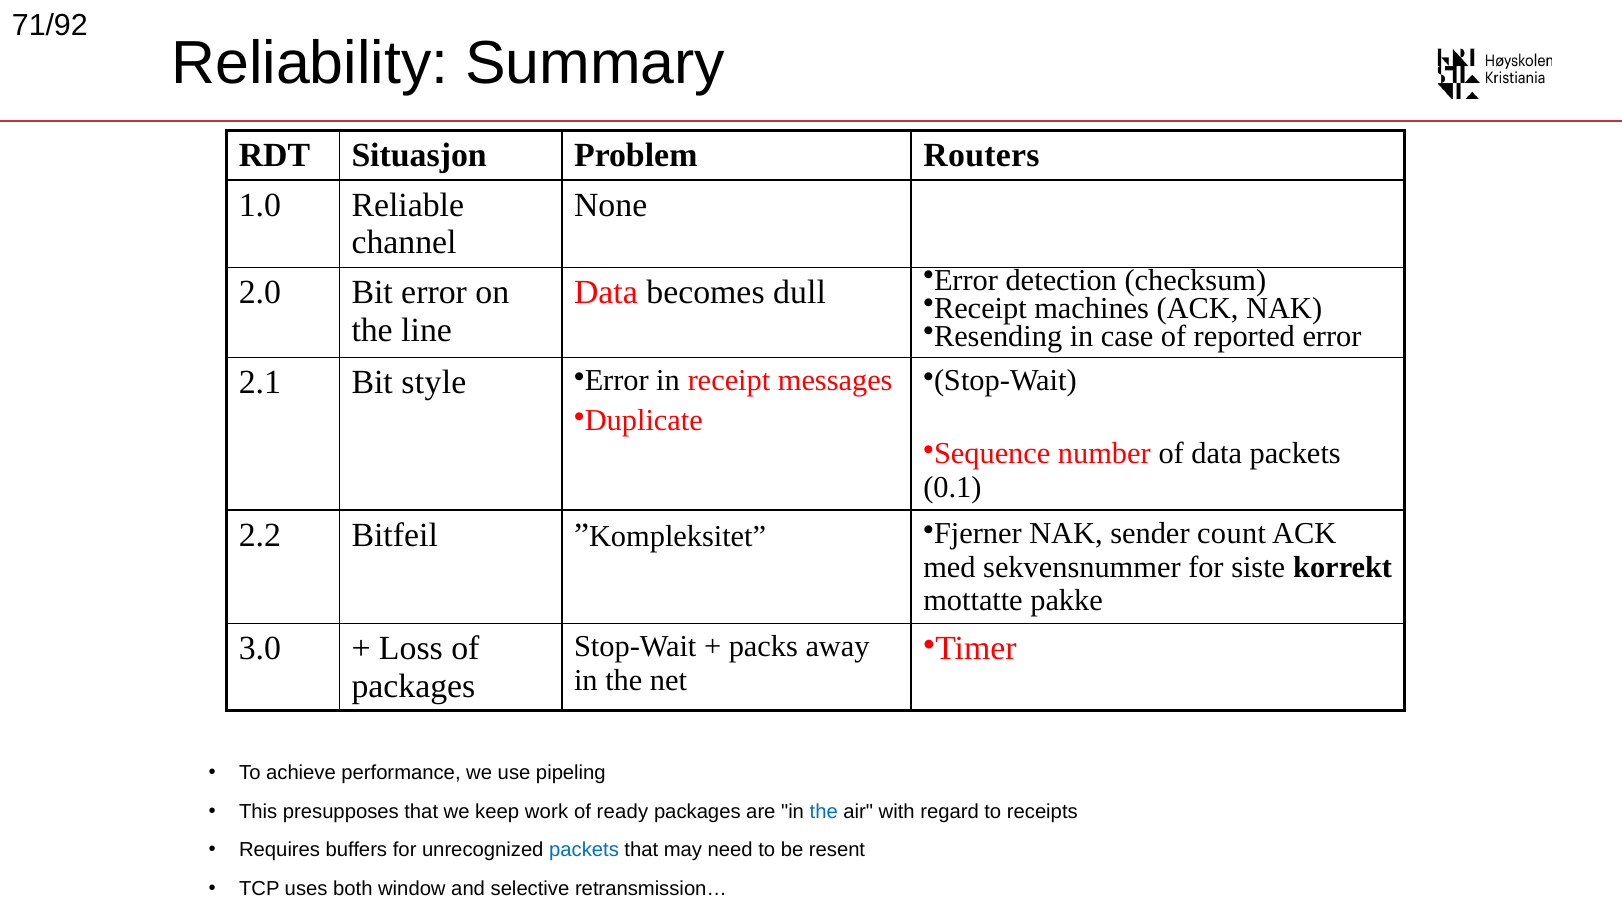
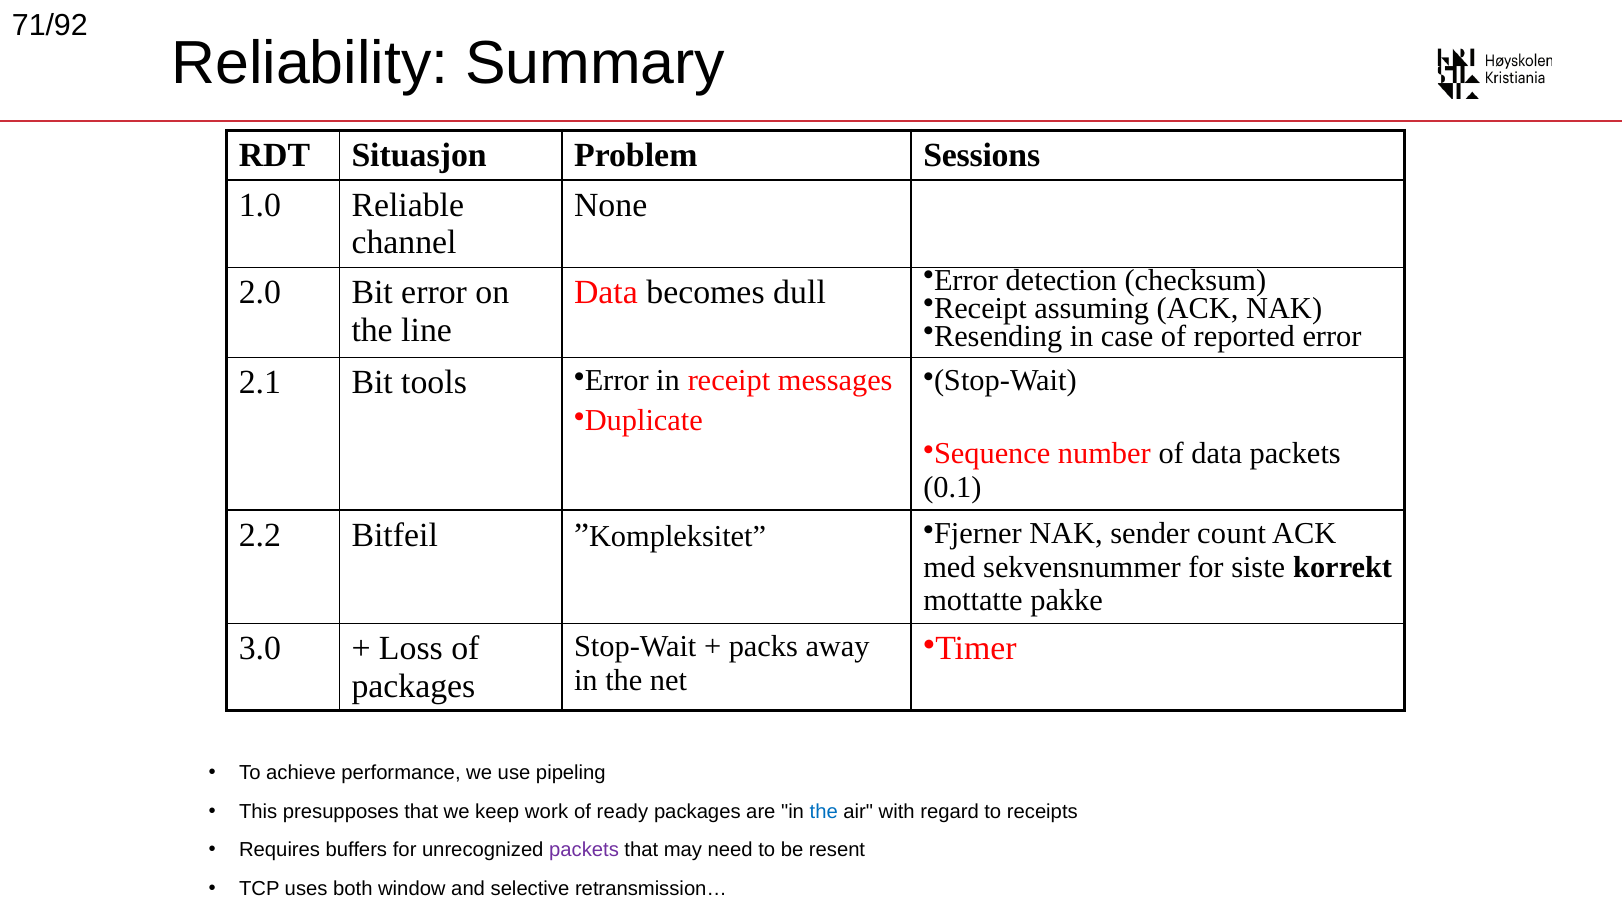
Routers: Routers -> Sessions (982, 156)
machines: machines -> assuming (1092, 309)
style: style -> tools (434, 383)
packets colour: blue -> purple (584, 850)
